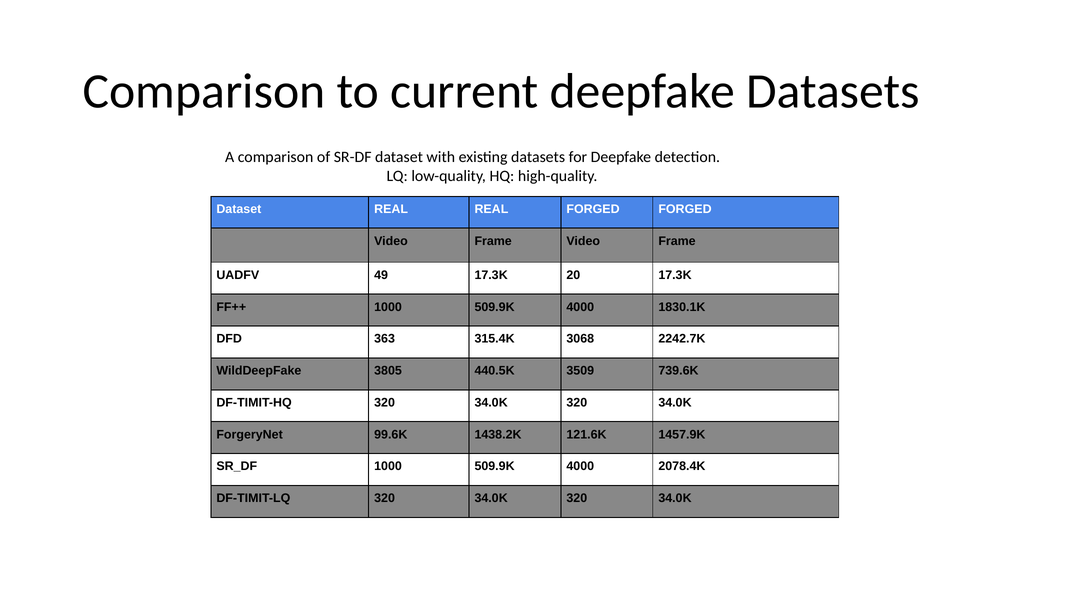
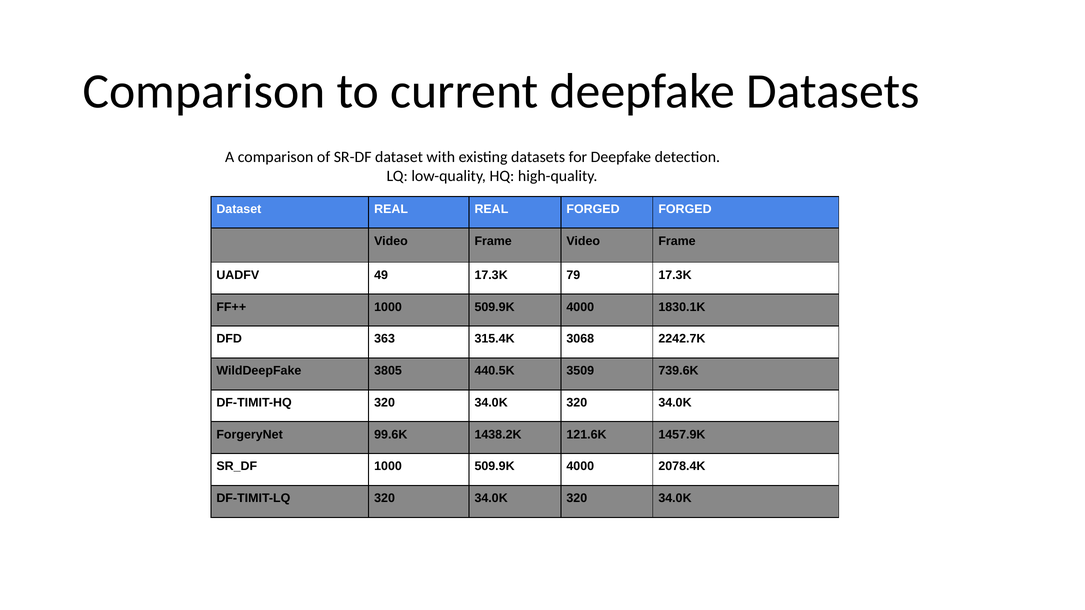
20: 20 -> 79 (573, 275)
